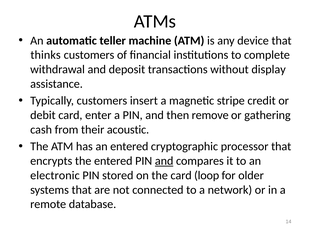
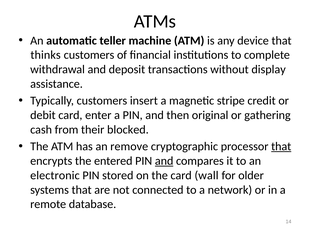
remove: remove -> original (210, 115)
acoustic: acoustic -> blocked (128, 130)
an entered: entered -> remove (129, 147)
that underline: none -> present (281, 147)
loop: loop -> wall (207, 176)
